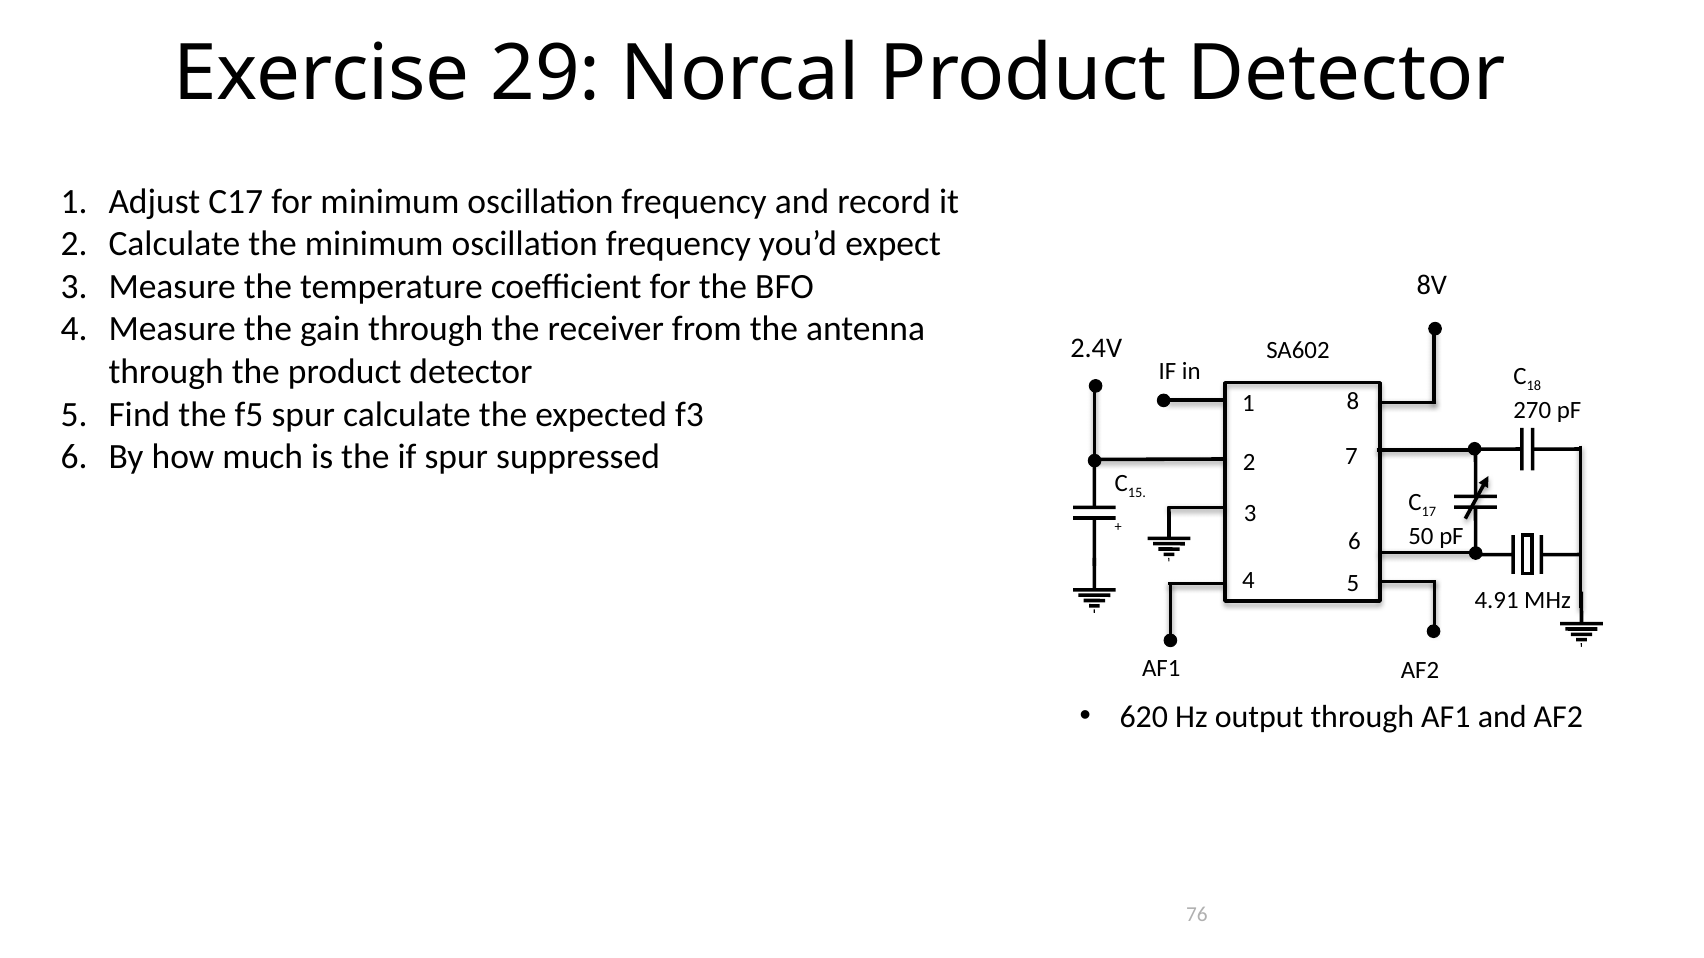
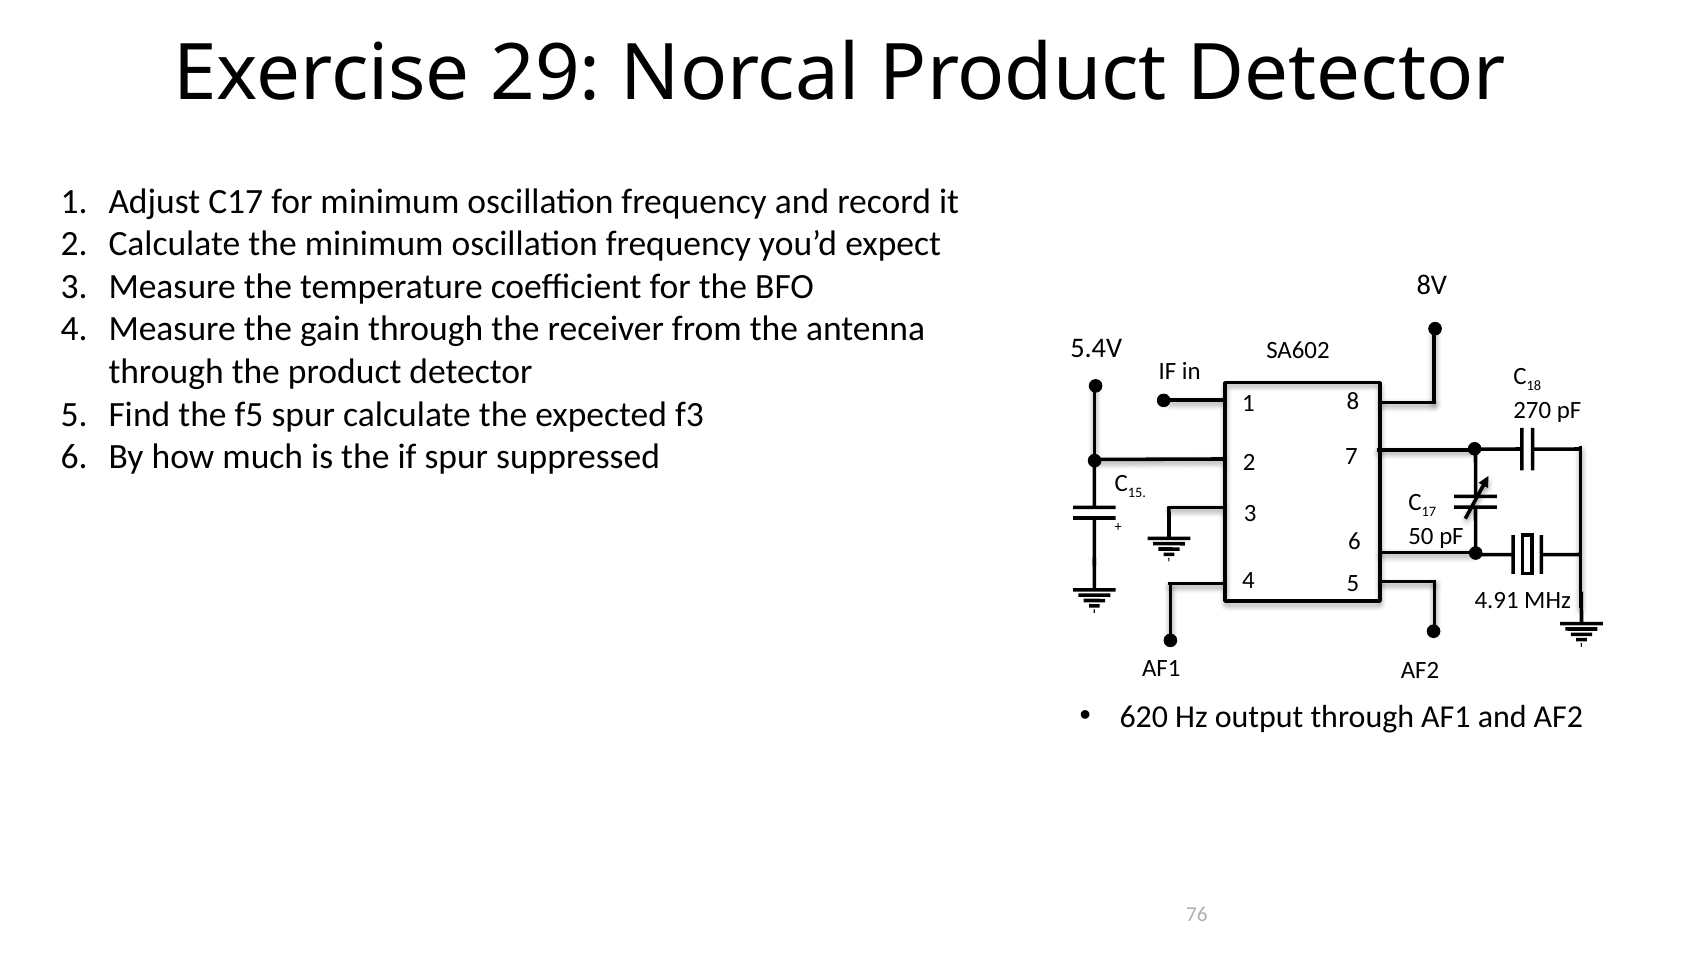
2.4V: 2.4V -> 5.4V (1096, 349)
